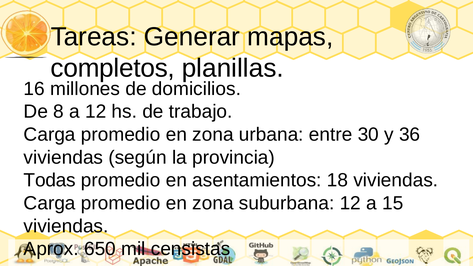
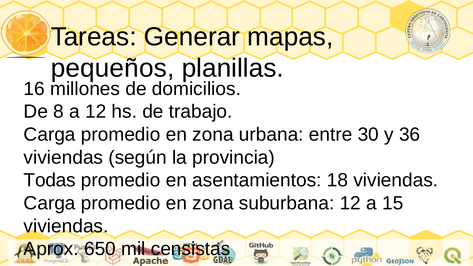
completos: completos -> pequeños (112, 68)
